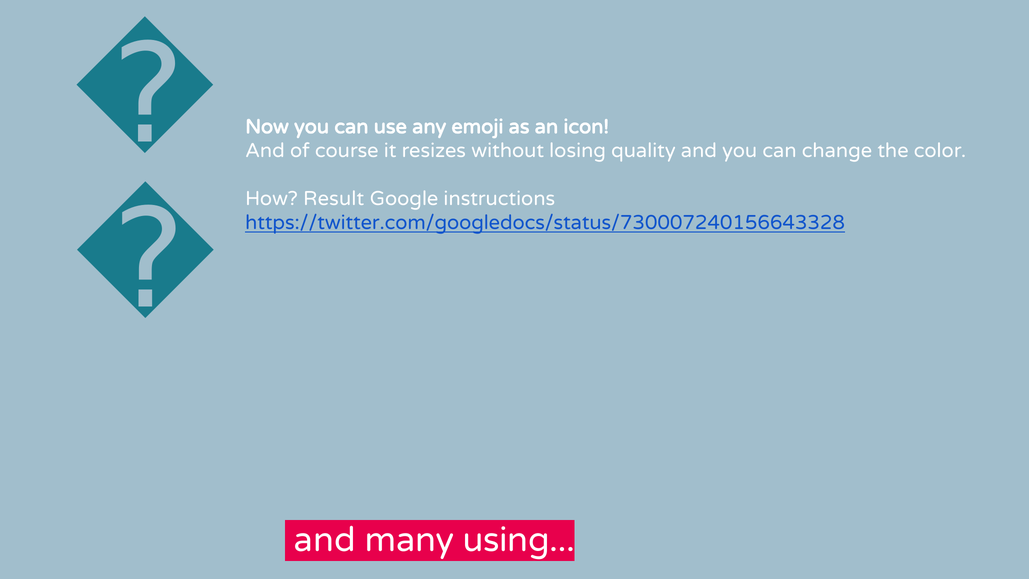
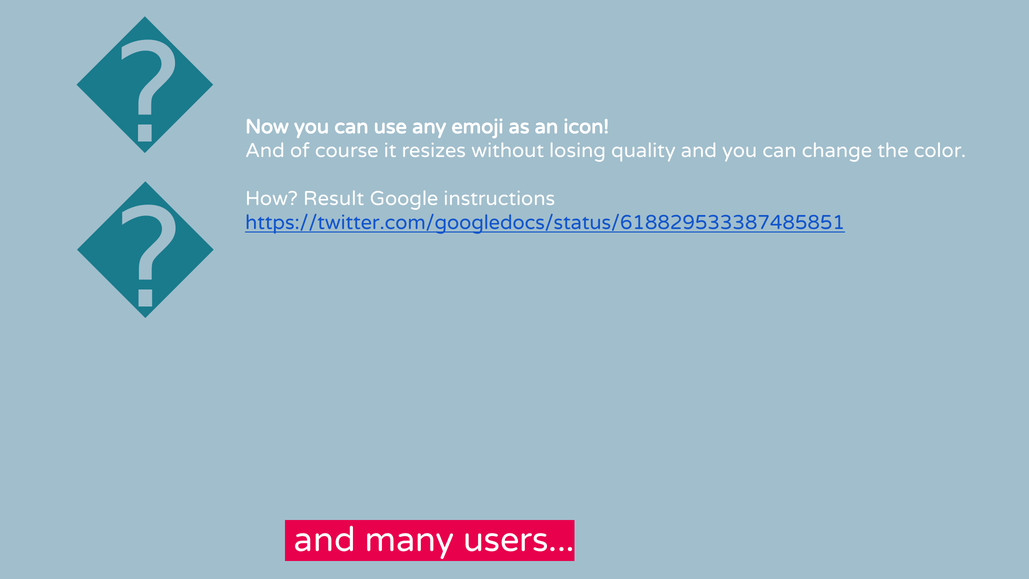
https://twitter.com/googledocs/status/730007240156643328: https://twitter.com/googledocs/status/730007240156643328 -> https://twitter.com/googledocs/status/618829533387485851 (545, 223)
using: using -> users (519, 540)
